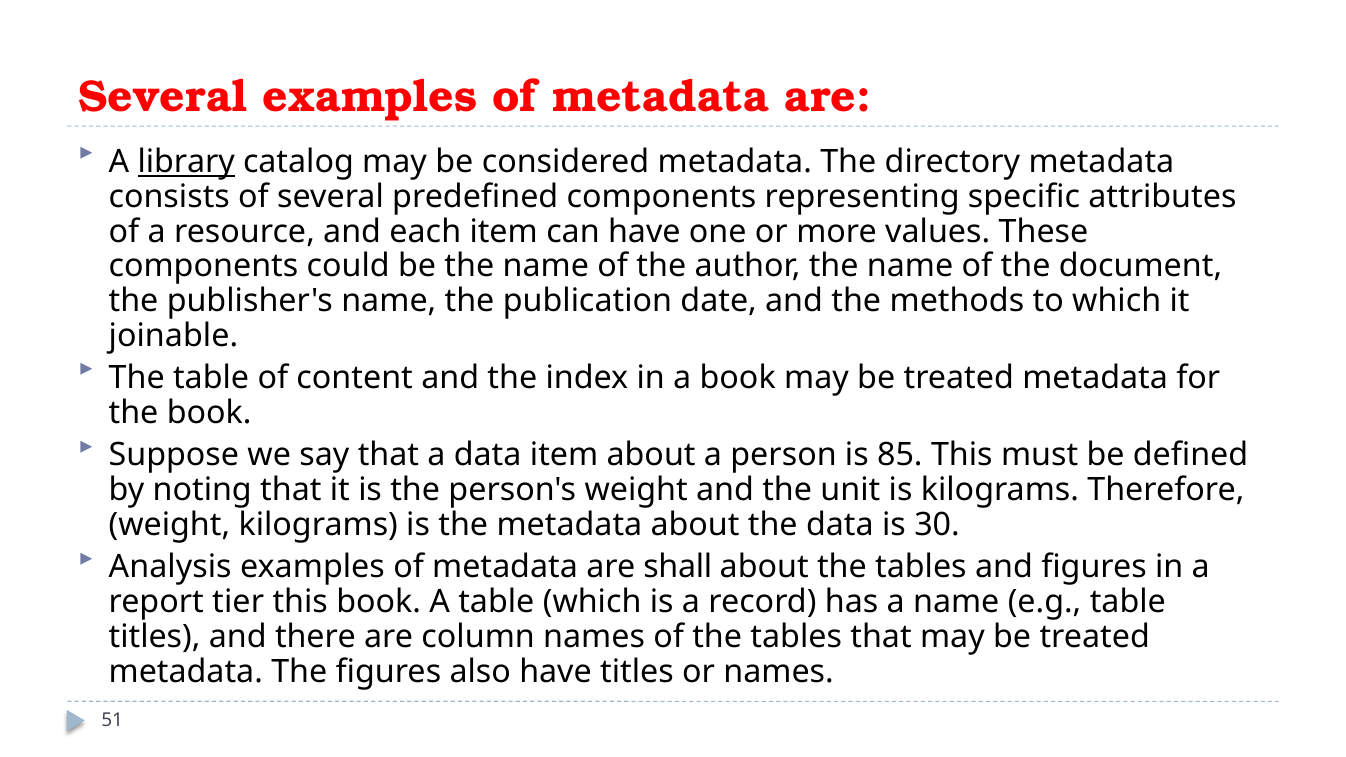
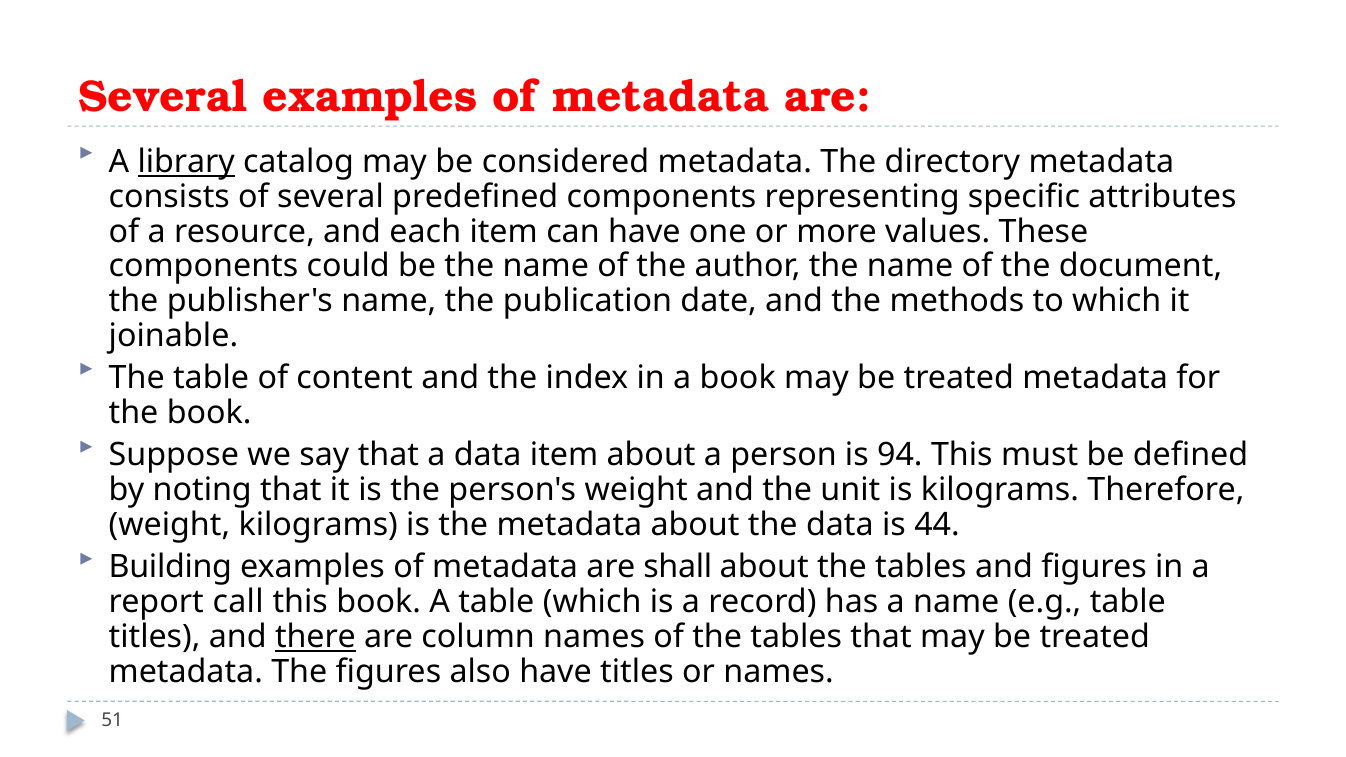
85: 85 -> 94 (900, 455)
30: 30 -> 44 (937, 525)
Analysis: Analysis -> Building (170, 567)
tier: tier -> call (238, 602)
there underline: none -> present (315, 637)
